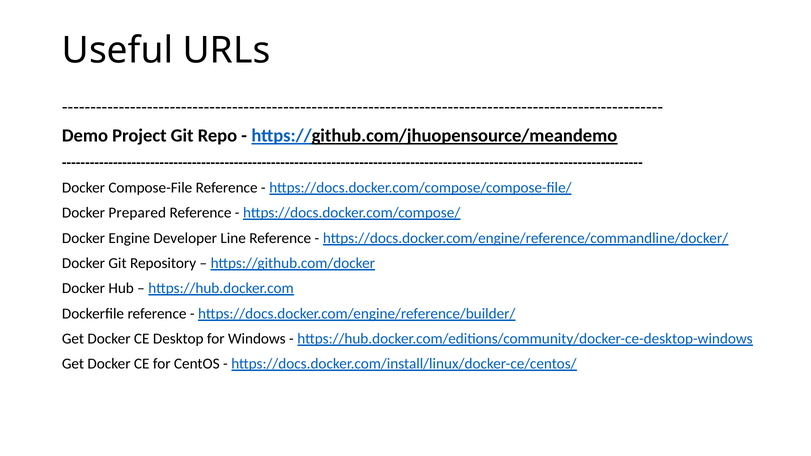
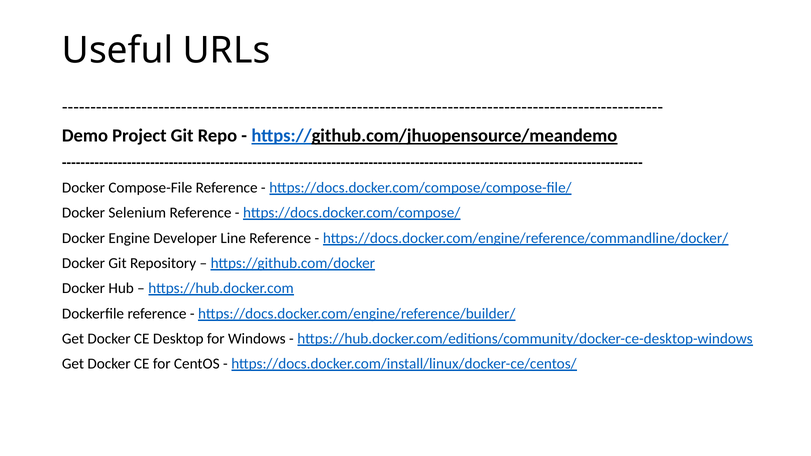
Prepared: Prepared -> Selenium (137, 213)
